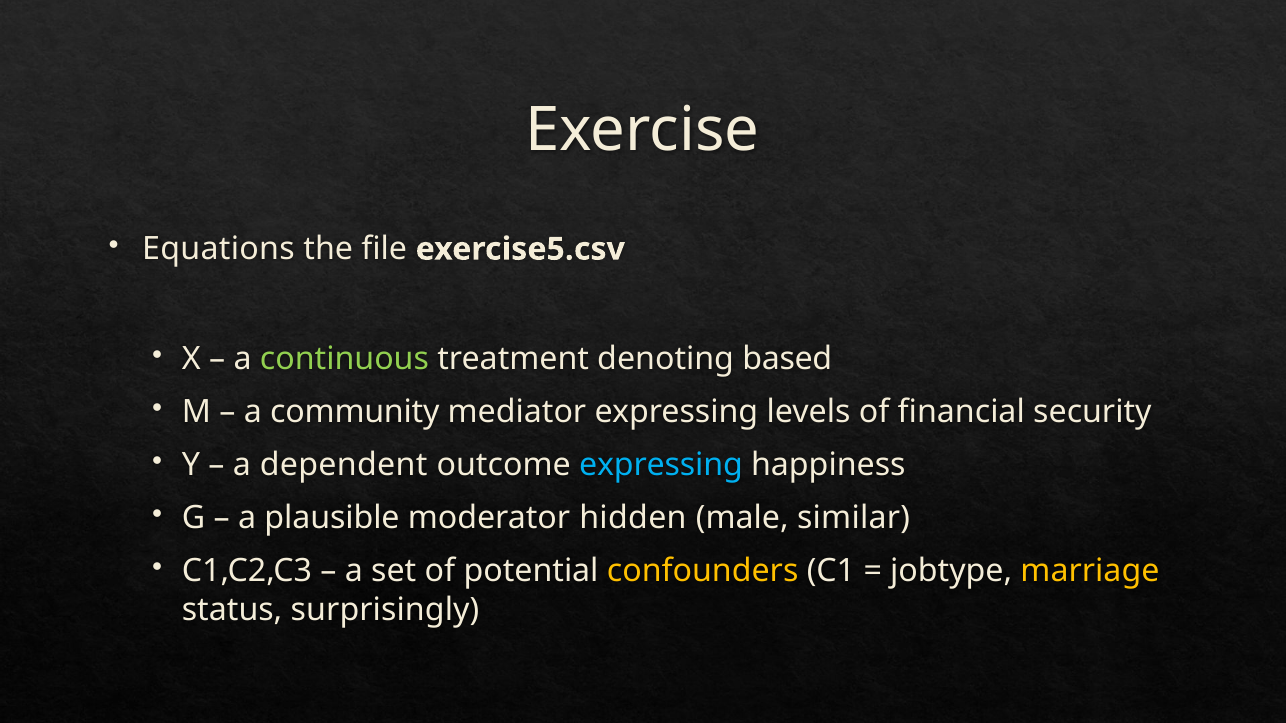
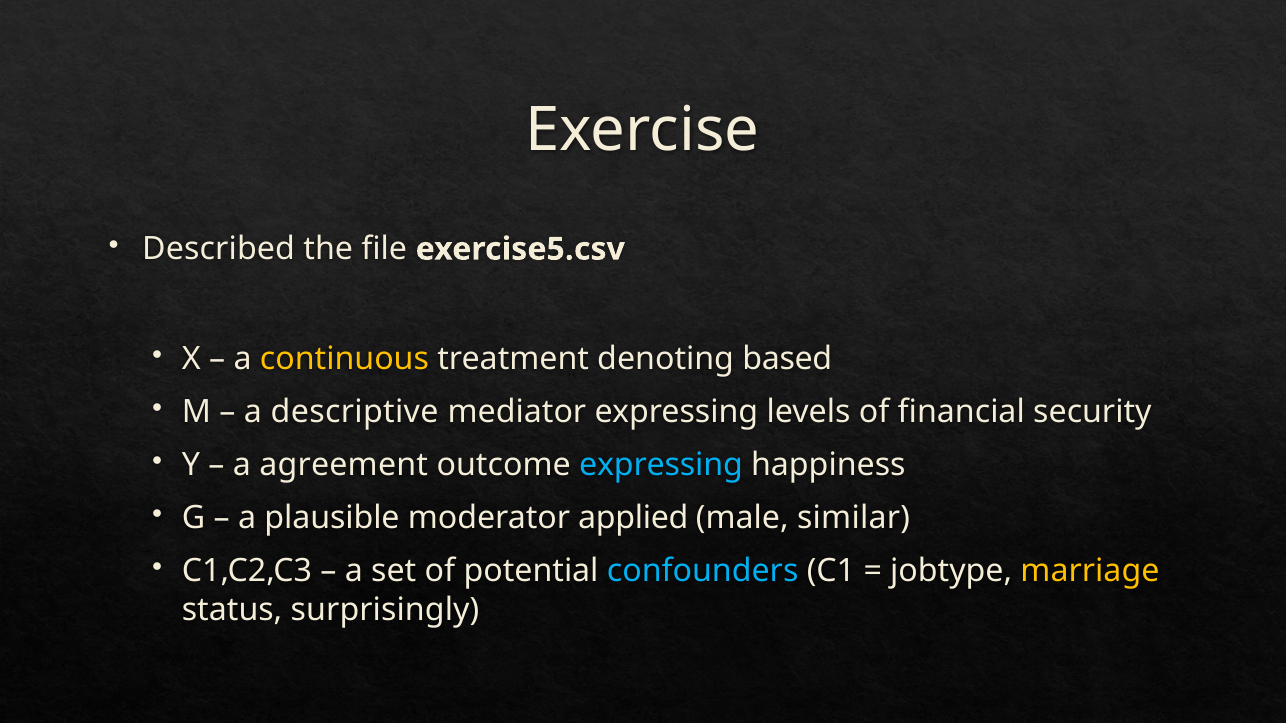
Equations: Equations -> Described (219, 249)
continuous colour: light green -> yellow (344, 359)
community: community -> descriptive (355, 412)
dependent: dependent -> agreement (344, 465)
hidden: hidden -> applied (633, 518)
confounders colour: yellow -> light blue (703, 571)
